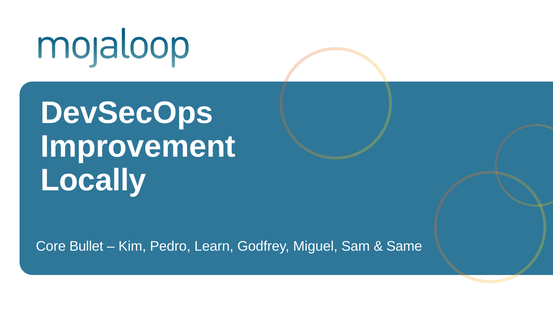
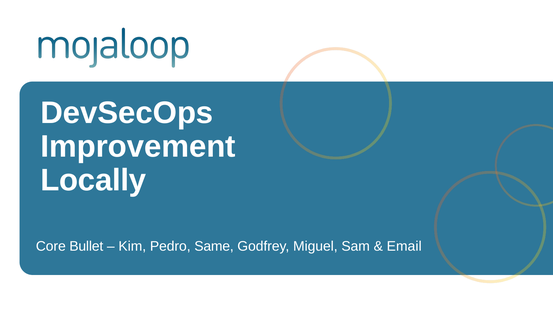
Learn: Learn -> Same (214, 246)
Same: Same -> Email (404, 246)
